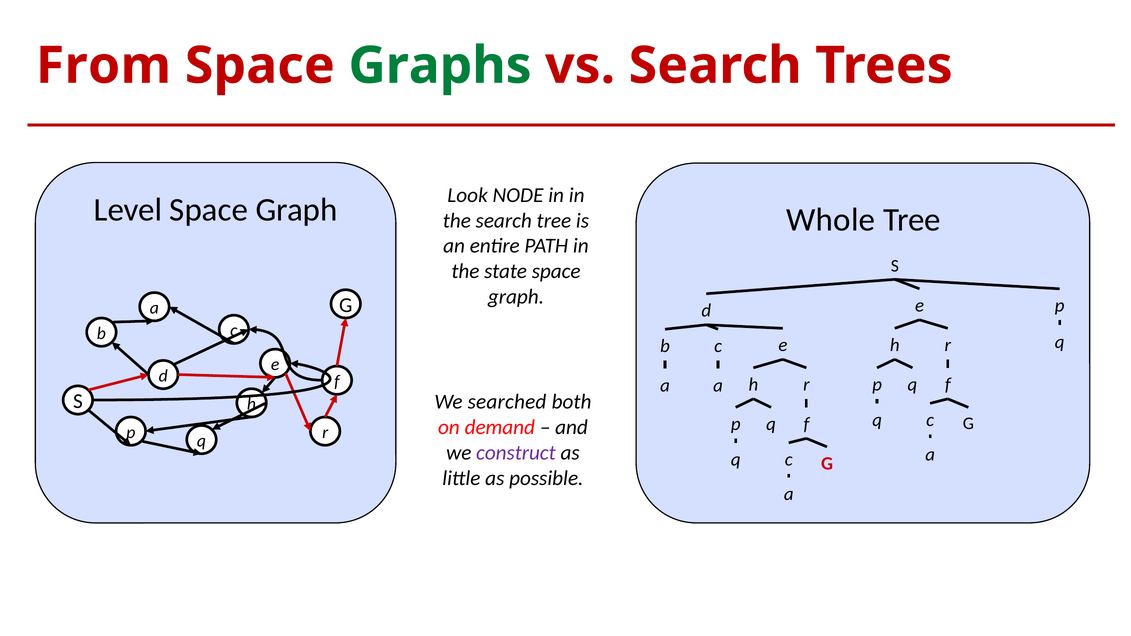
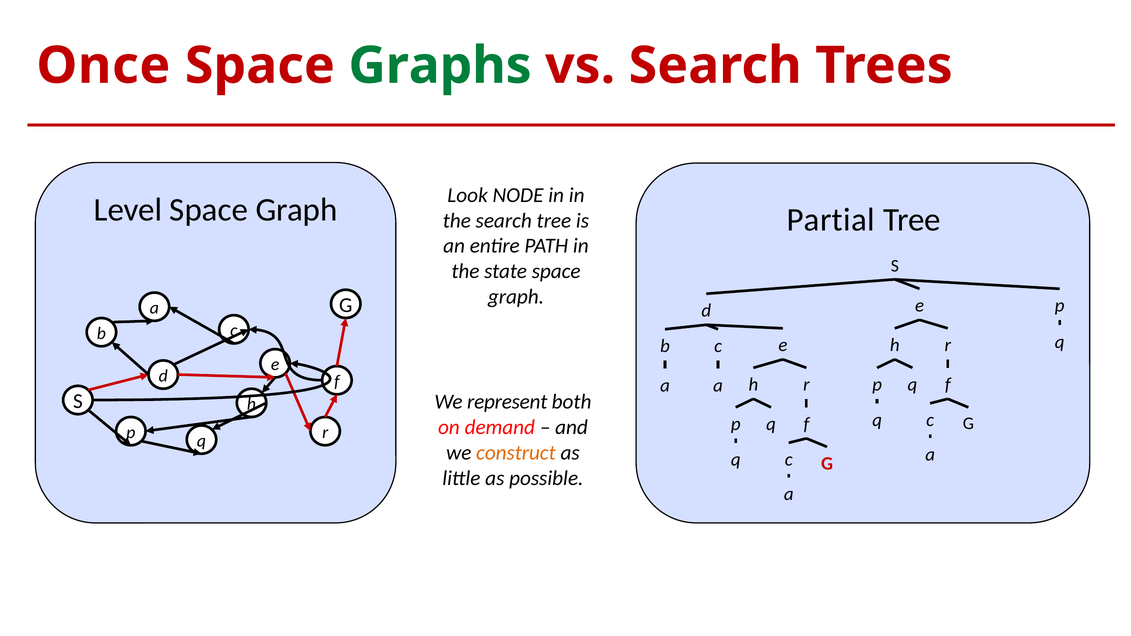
From: From -> Once (103, 66)
Whole: Whole -> Partial (831, 220)
searched: searched -> represent (507, 402)
construct colour: purple -> orange (516, 453)
